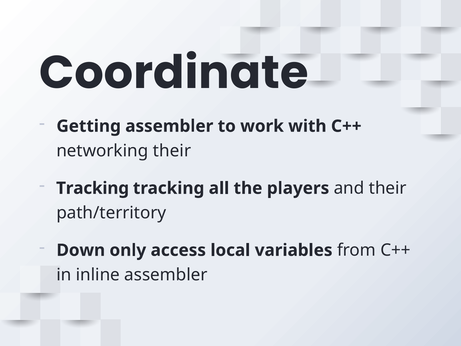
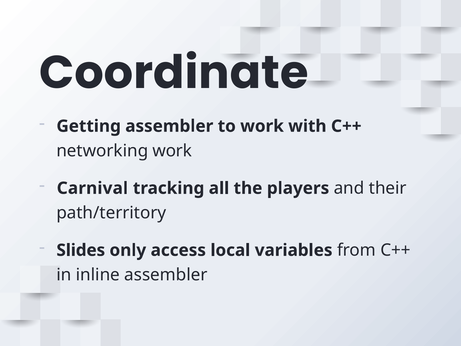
networking their: their -> work (172, 151)
Tracking: Tracking -> Carnival (92, 188)
Down: Down -> Slides (81, 250)
